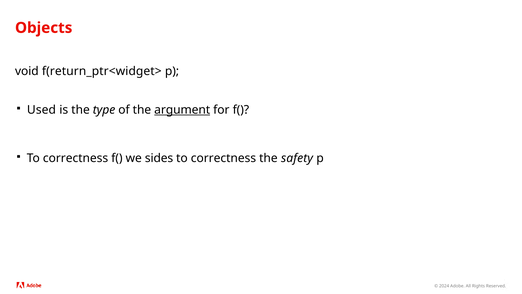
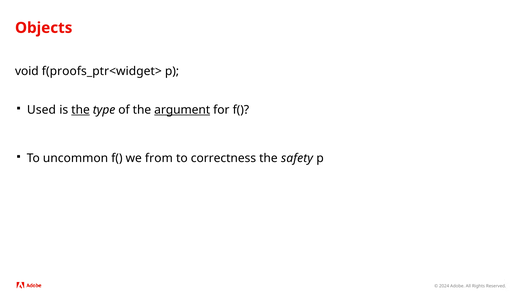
f(return_ptr<widget>: f(return_ptr<widget> -> f(proofs_ptr<widget> (102, 71)
the underline: none -> present (81, 110)
correctness: correctness -> uncommon (76, 158)
sides: sides -> from (159, 158)
